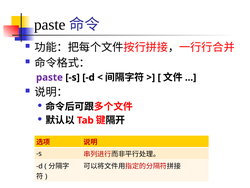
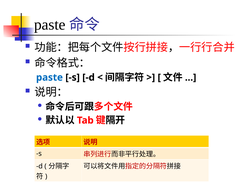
paste colour: purple -> blue (49, 77)
